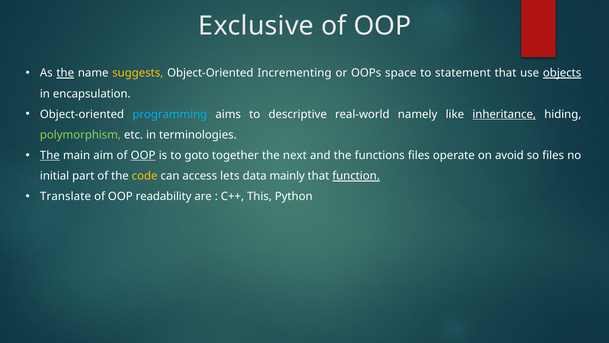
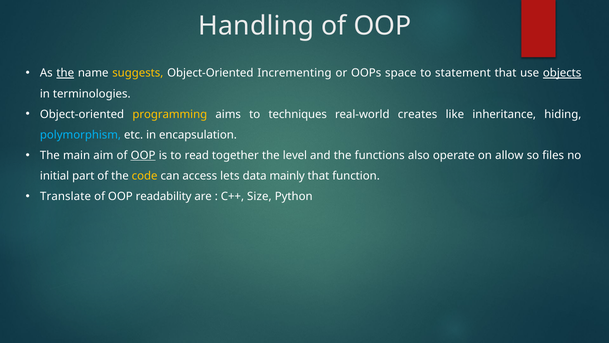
Exclusive: Exclusive -> Handling (256, 26)
encapsulation: encapsulation -> terminologies (92, 94)
programming colour: light blue -> yellow (170, 114)
descriptive: descriptive -> techniques (298, 114)
namely: namely -> creates (418, 114)
inheritance underline: present -> none (504, 114)
polymorphism colour: light green -> light blue (81, 135)
terminologies: terminologies -> encapsulation (198, 135)
The underline: present -> none (50, 155)
goto: goto -> read (197, 155)
next: next -> level (295, 155)
functions files: files -> also (419, 155)
avoid: avoid -> allow (509, 155)
function underline: present -> none (356, 176)
This: This -> Size (259, 196)
